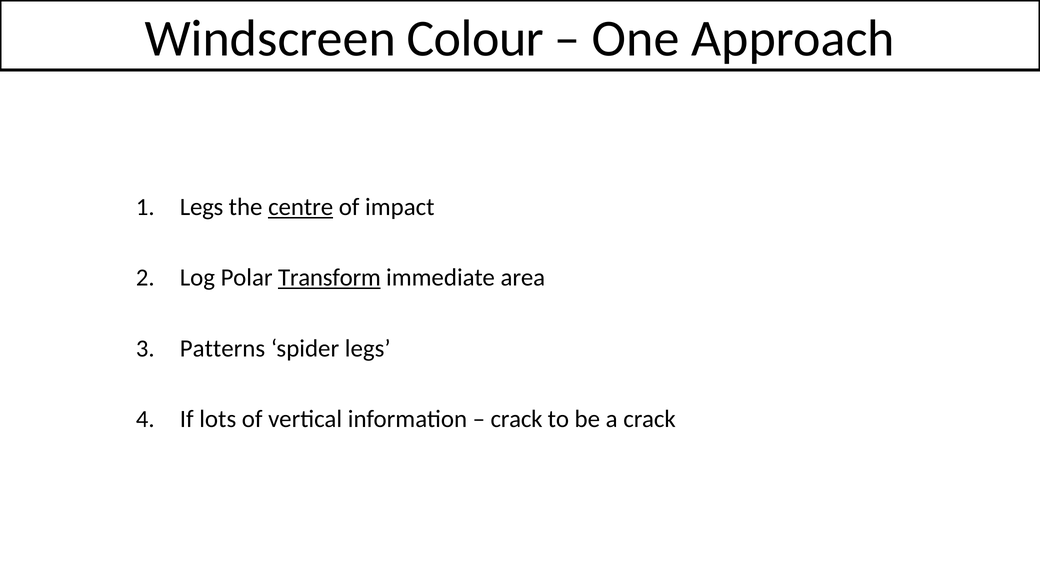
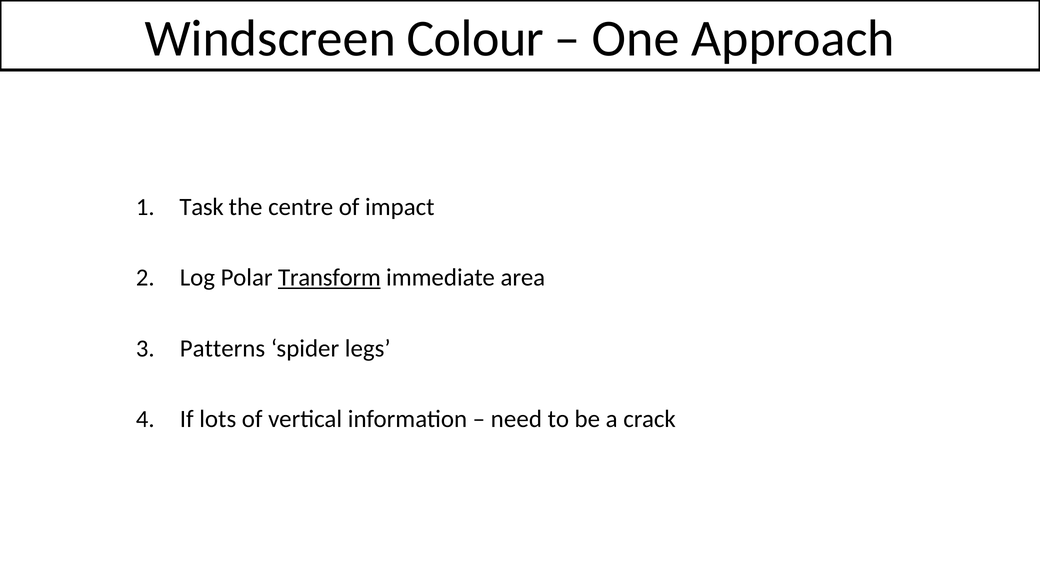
Legs: Legs -> Task (202, 207)
centre underline: present -> none (301, 207)
crack: crack -> need (516, 419)
